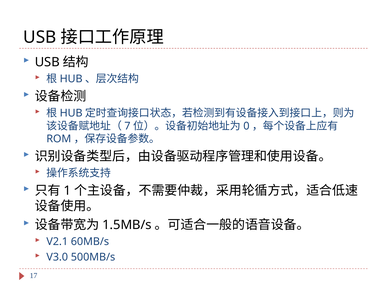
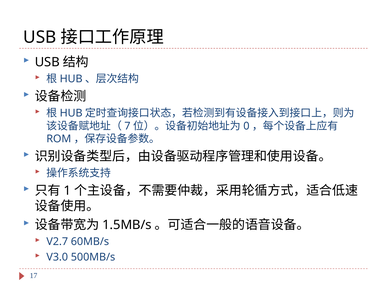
V2.1: V2.1 -> V2.7 (57, 242)
